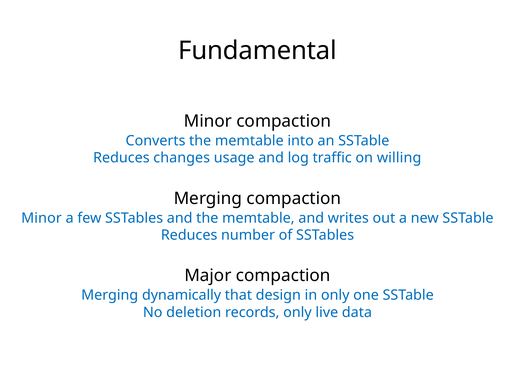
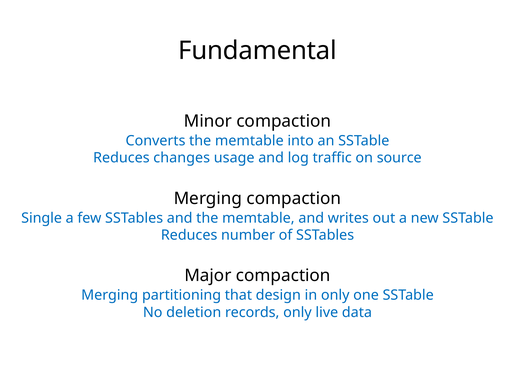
willing: willing -> source (399, 158)
Minor: Minor -> Single (42, 218)
dynamically: dynamically -> partitioning (182, 295)
